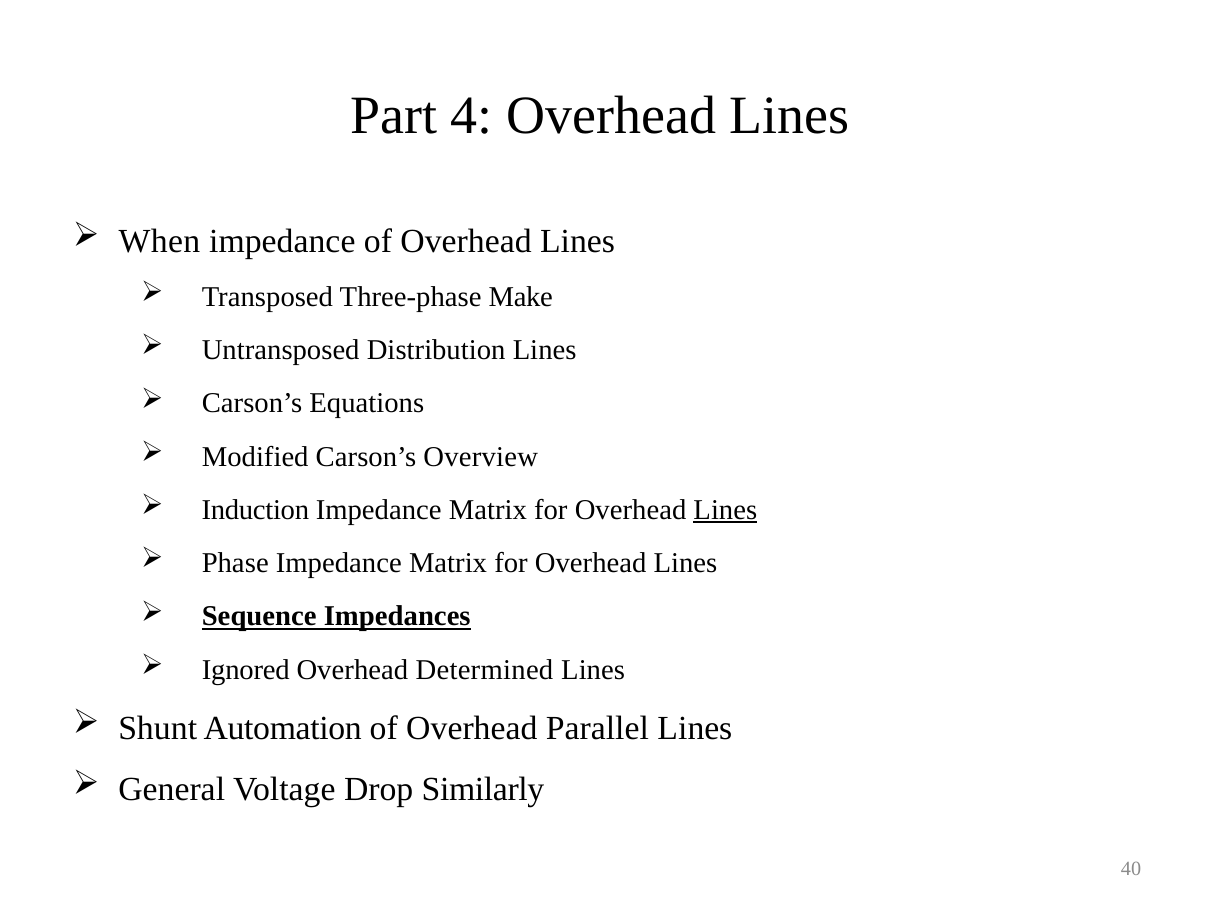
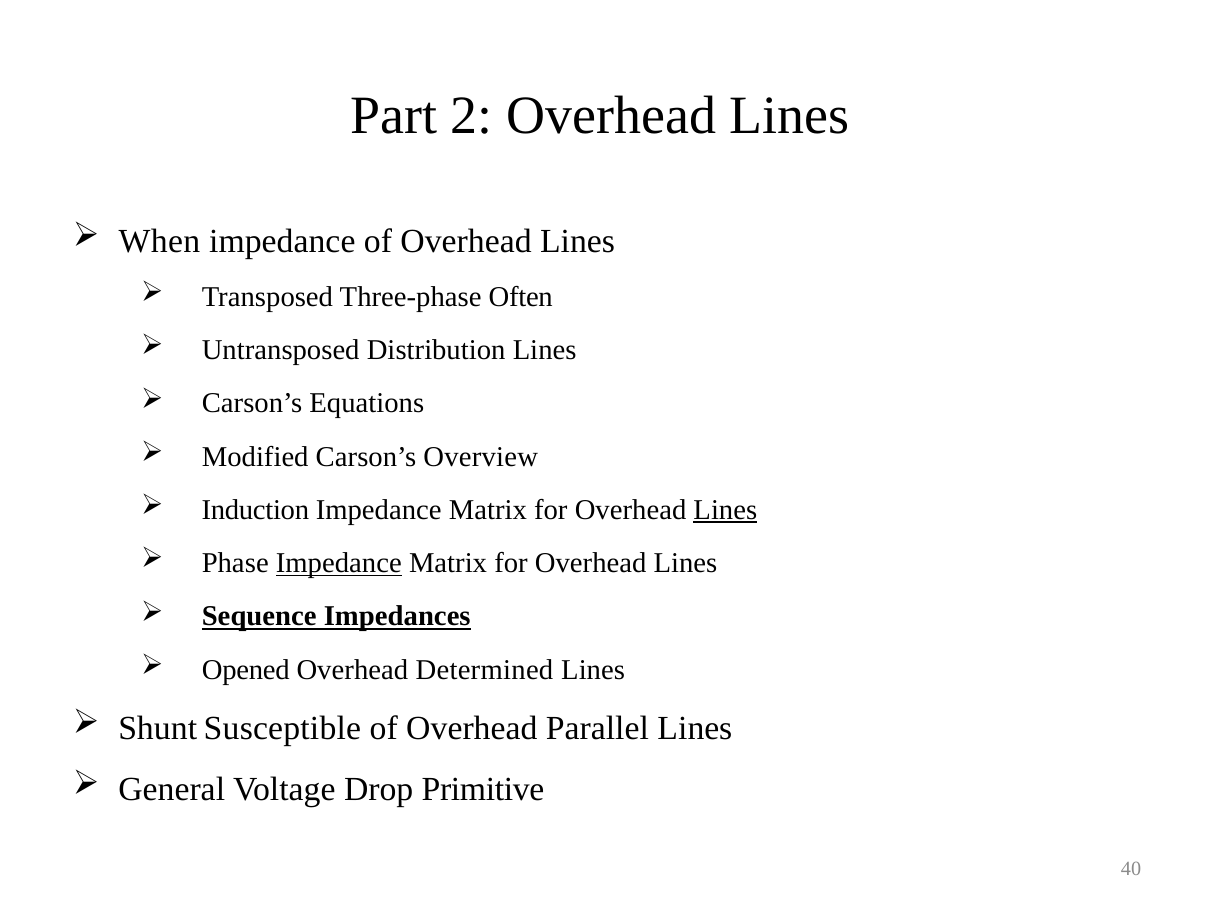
4: 4 -> 2 (472, 116)
Make: Make -> Often (521, 297)
Impedance underline: none -> present (339, 564)
Ignored: Ignored -> Opened (246, 670)
Automation: Automation -> Susceptible (282, 729)
Similarly: Similarly -> Primitive (483, 790)
